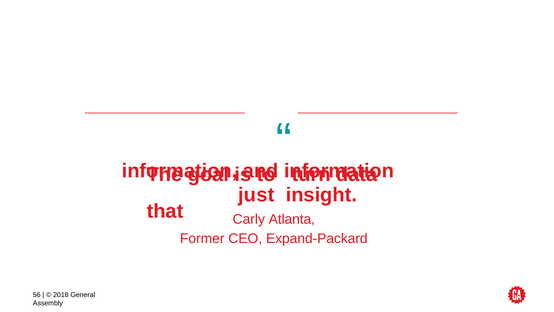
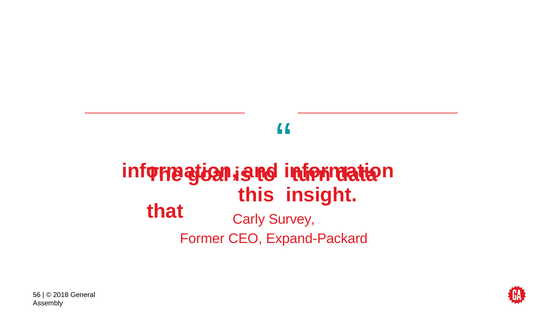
just: just -> this (256, 195)
Atlanta: Atlanta -> Survey (292, 219)
